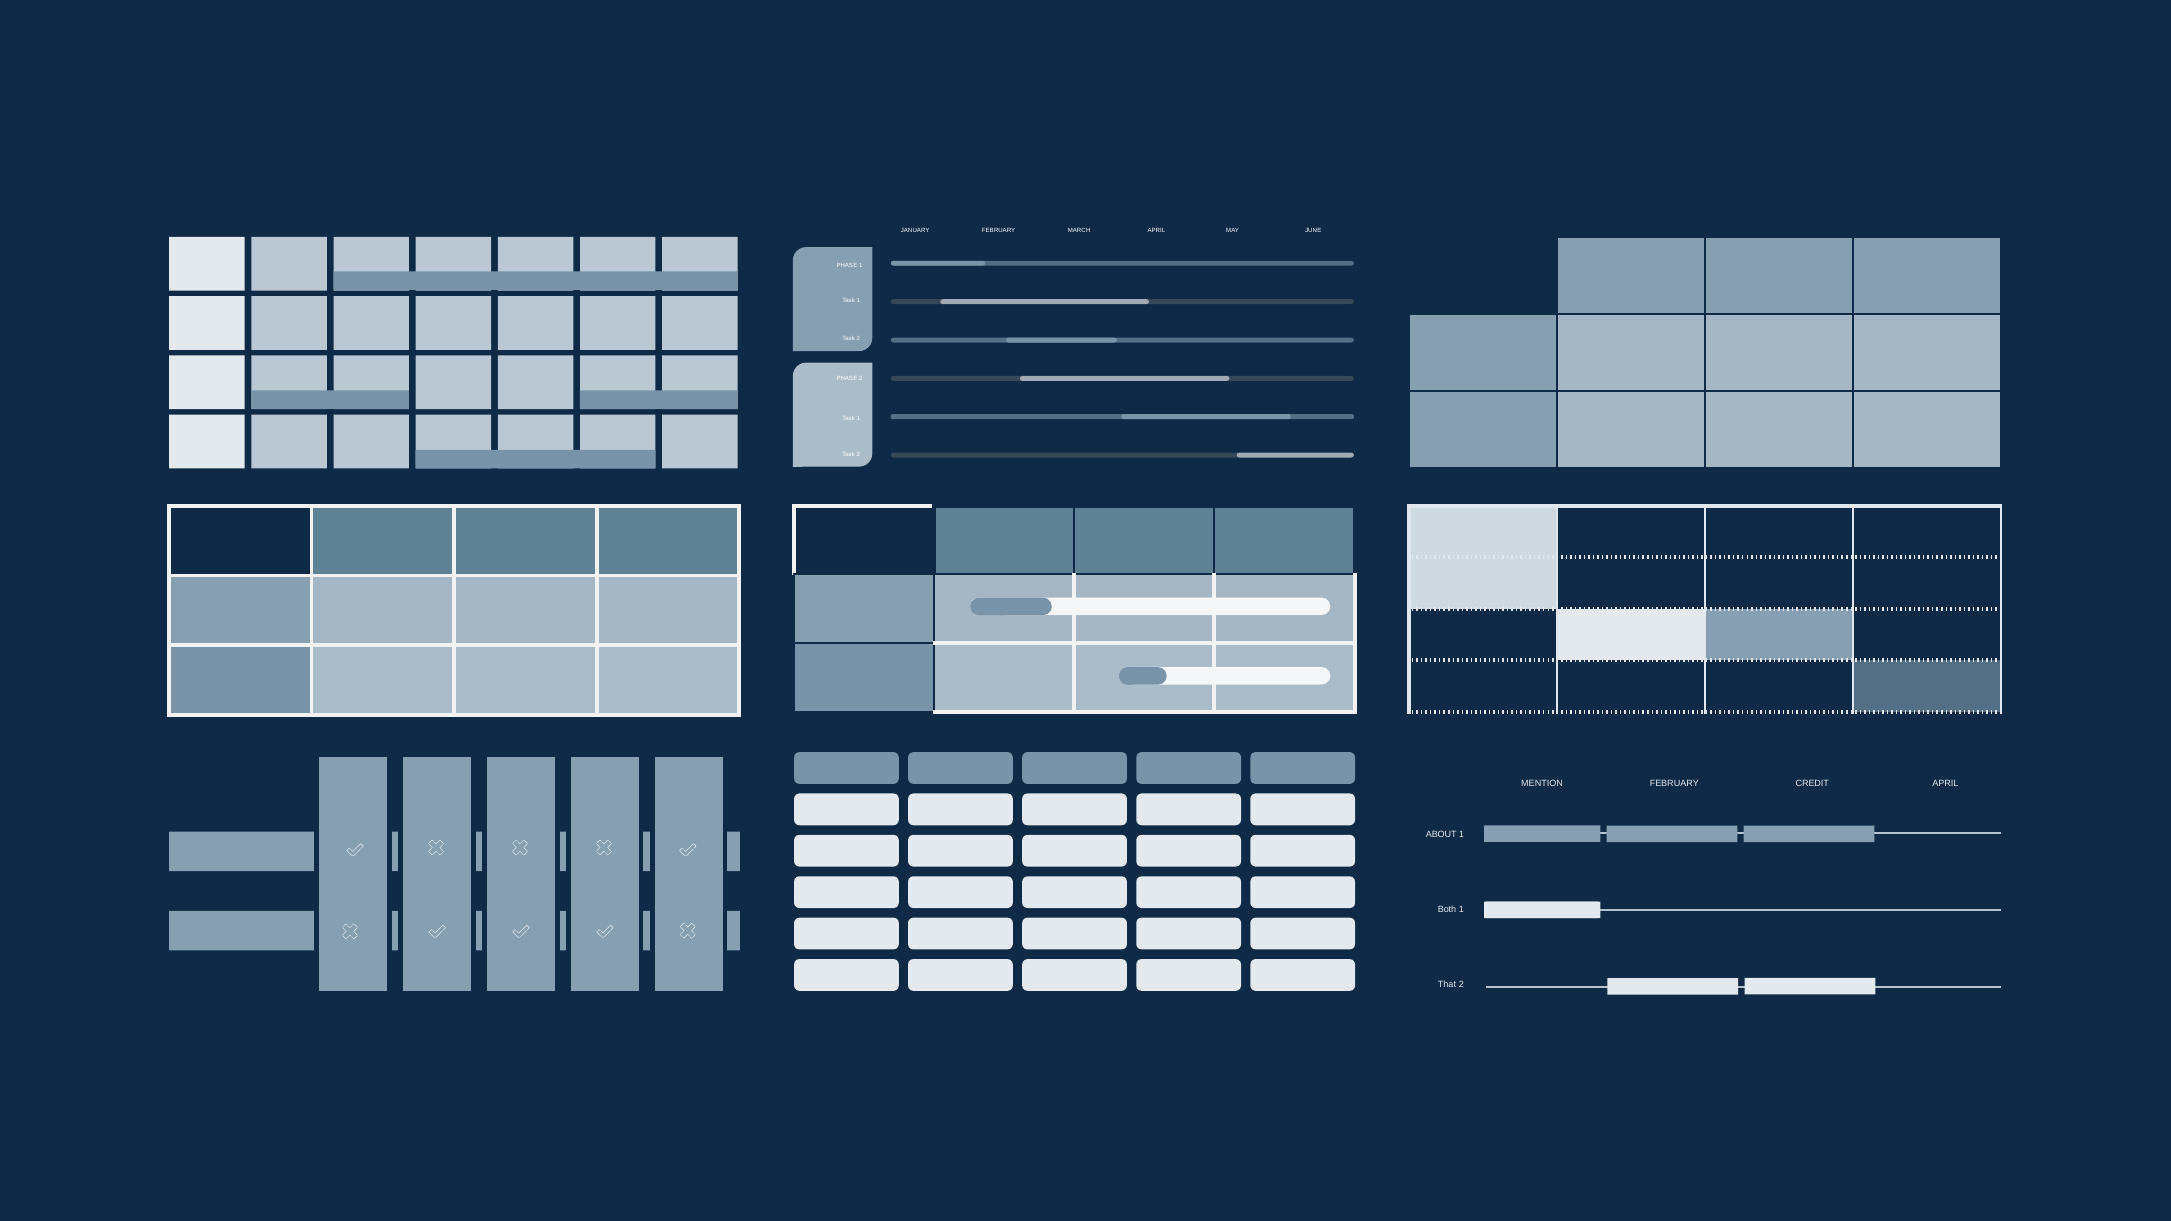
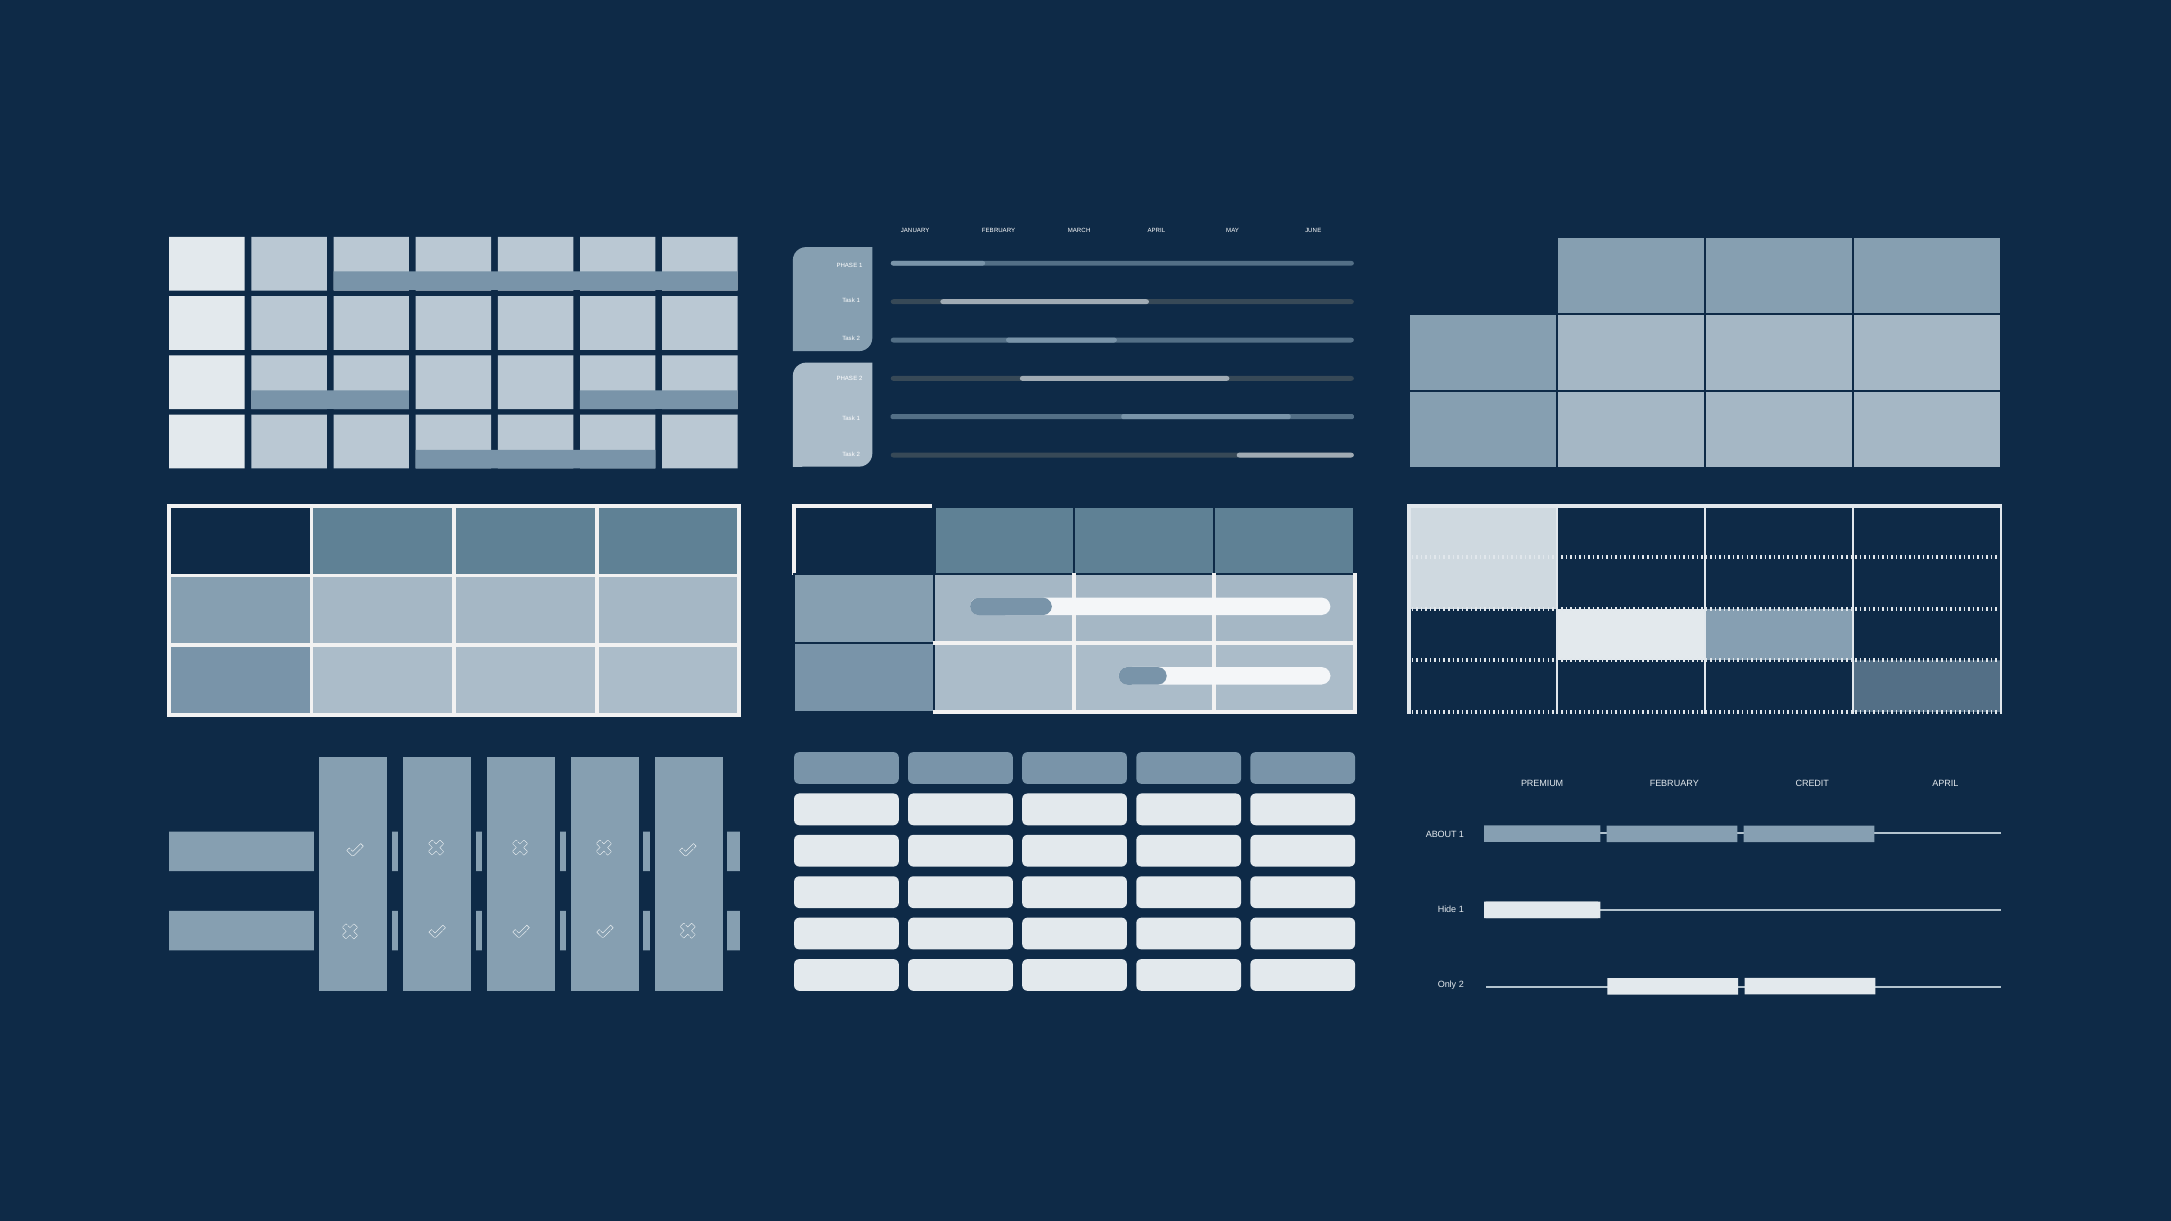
MENTION: MENTION -> PREMIUM (1542, 784)
Both: Both -> Hide (1447, 909)
That: That -> Only (1447, 984)
